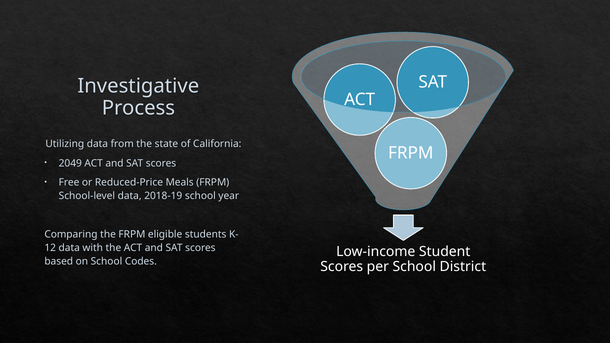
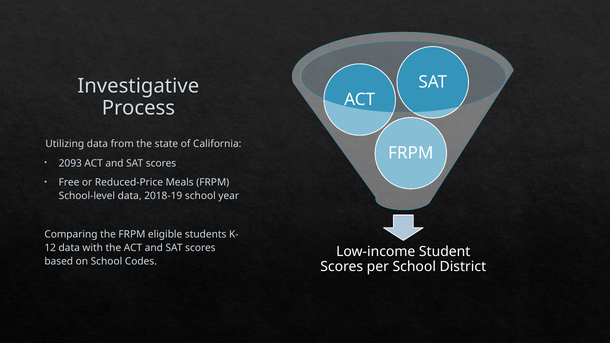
2049: 2049 -> 2093 (70, 163)
